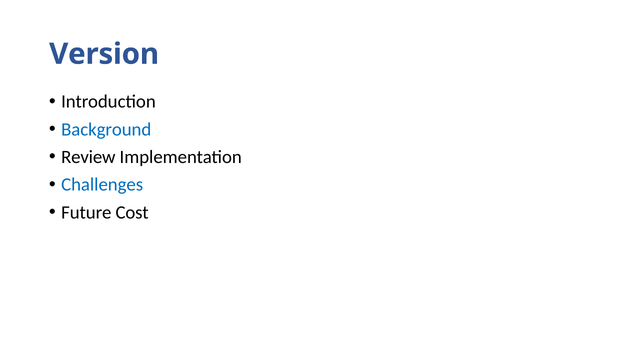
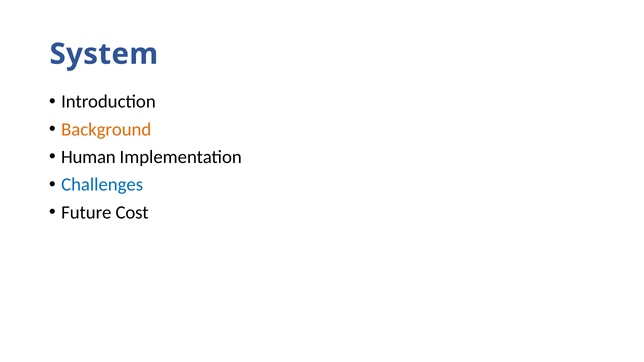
Version: Version -> System (104, 54)
Background colour: blue -> orange (106, 129)
Review: Review -> Human (88, 157)
